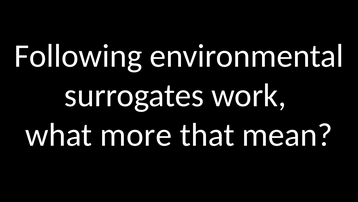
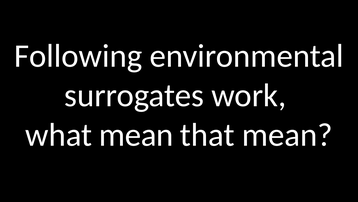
what more: more -> mean (136, 135)
